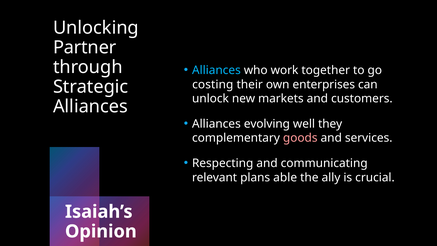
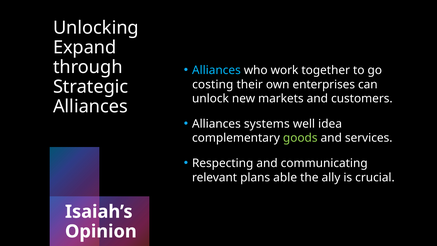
Partner: Partner -> Expand (85, 47)
evolving: evolving -> systems (267, 124)
they: they -> idea (330, 124)
goods colour: pink -> light green (300, 138)
